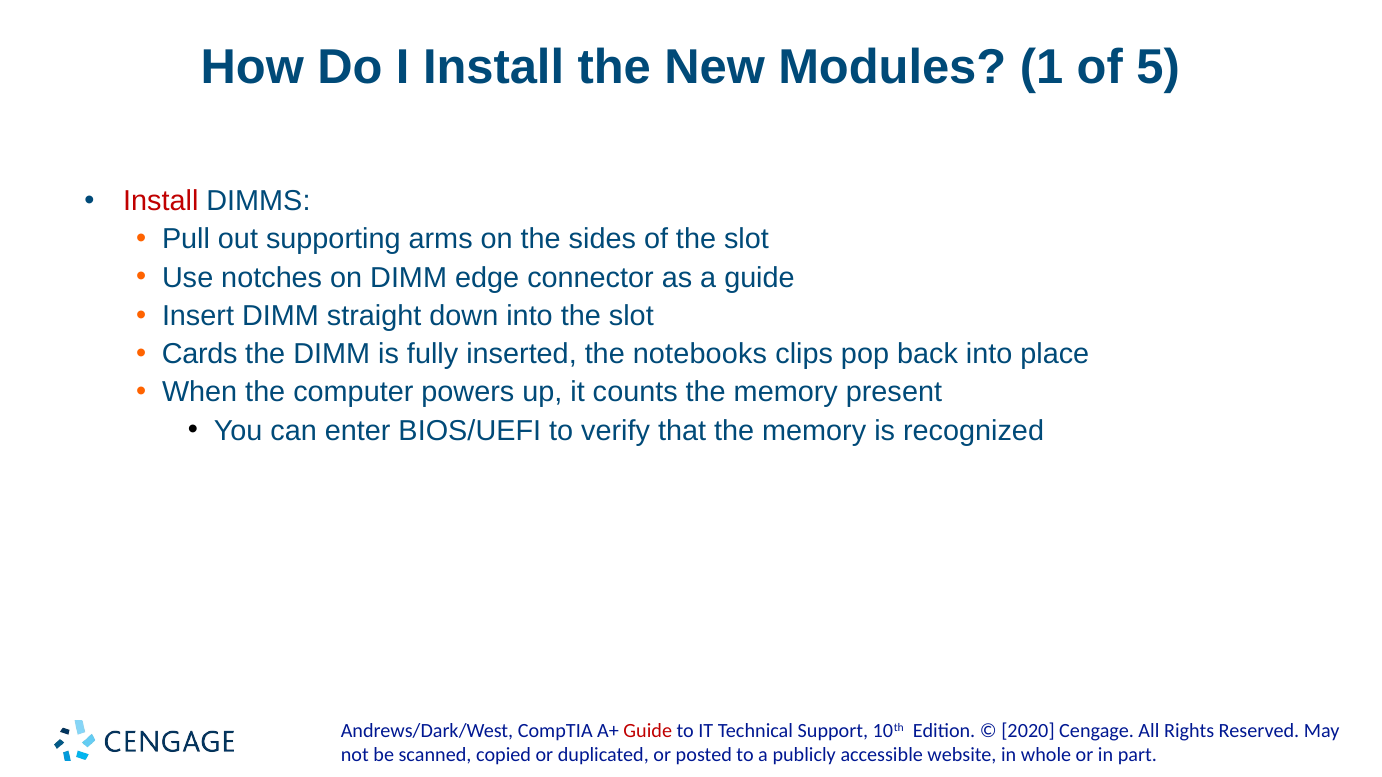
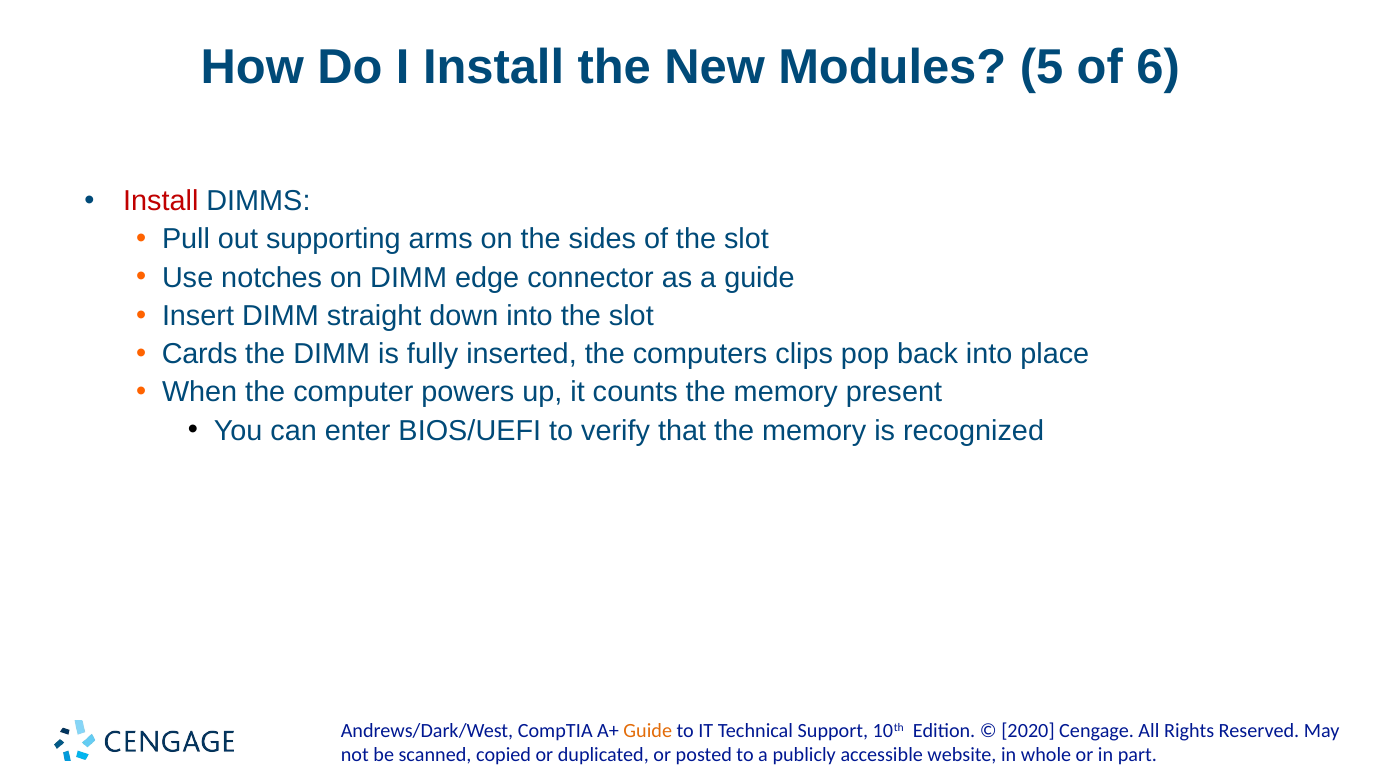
1: 1 -> 5 (1041, 68)
5: 5 -> 6 (1158, 68)
notebooks: notebooks -> computers (700, 354)
Guide colour: red -> orange (648, 731)
